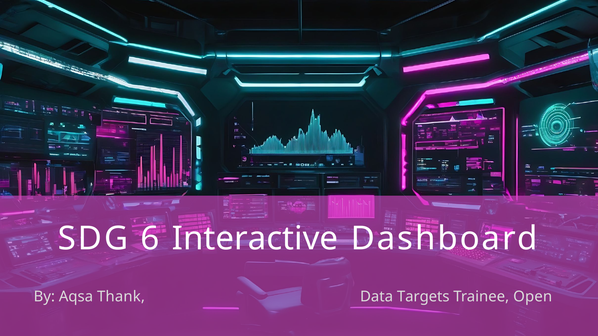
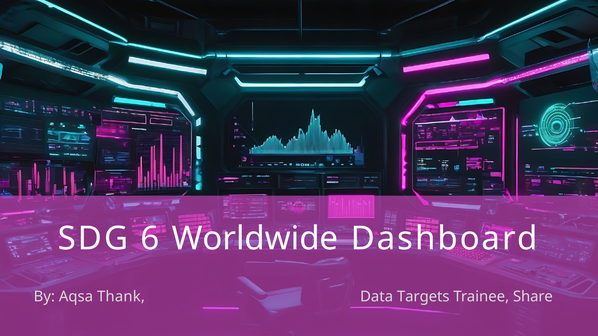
Interactive: Interactive -> Worldwide (255, 239)
Open: Open -> Share (533, 297)
